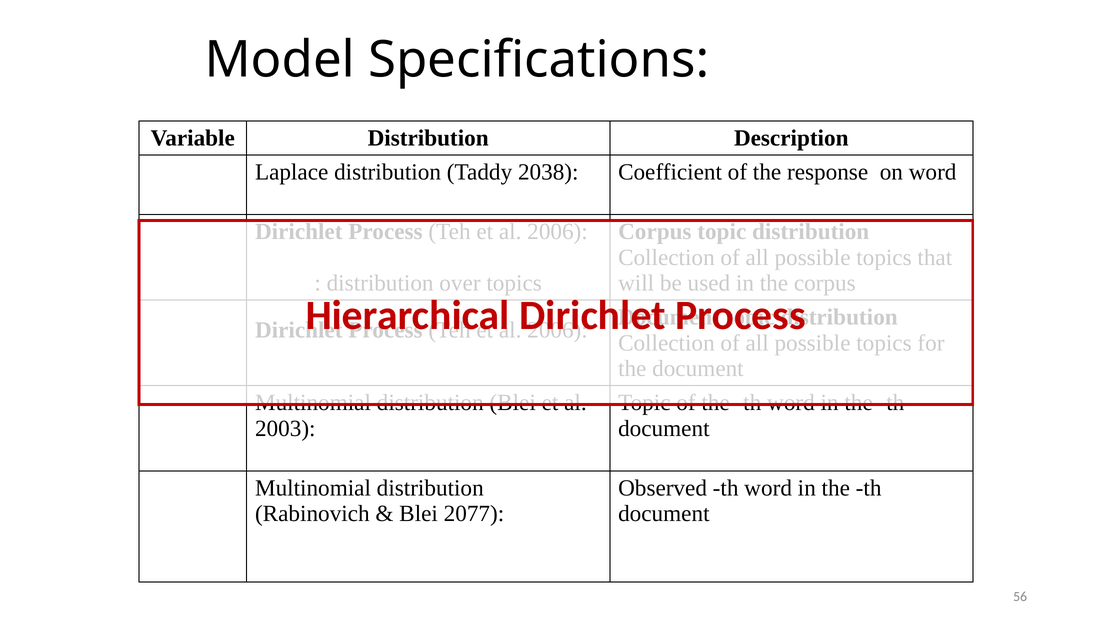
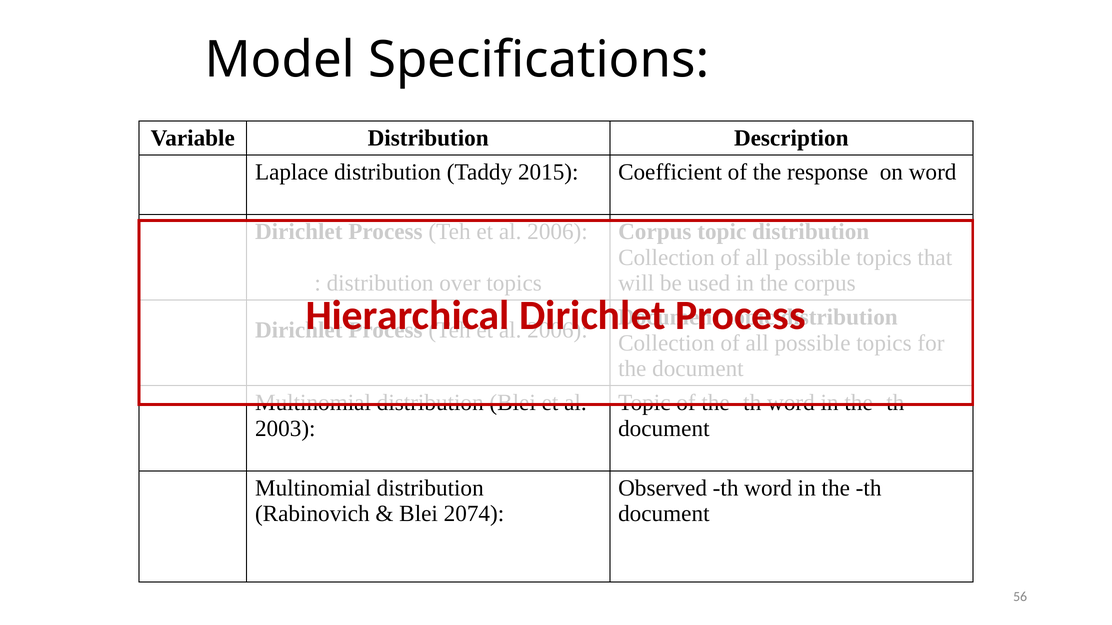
2038: 2038 -> 2015 (548, 172)
2077: 2077 -> 2074 (474, 514)
